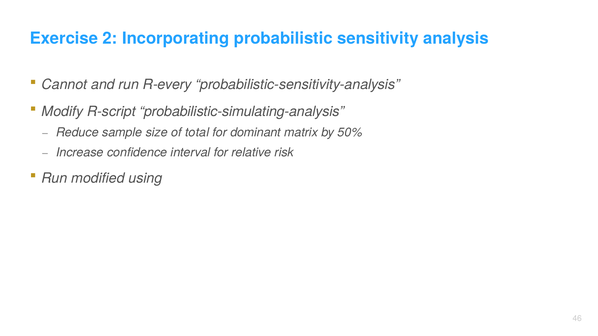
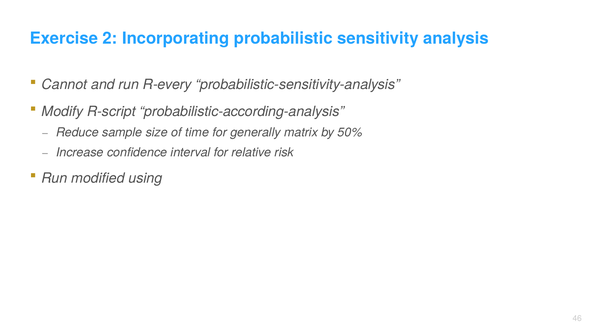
probabilistic-simulating-analysis: probabilistic-simulating-analysis -> probabilistic-according-analysis (242, 112)
total: total -> time (197, 132)
dominant: dominant -> generally (256, 132)
